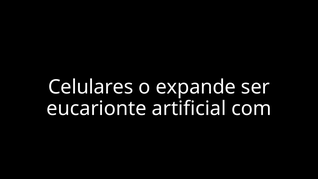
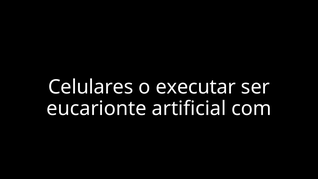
expande: expande -> executar (196, 87)
